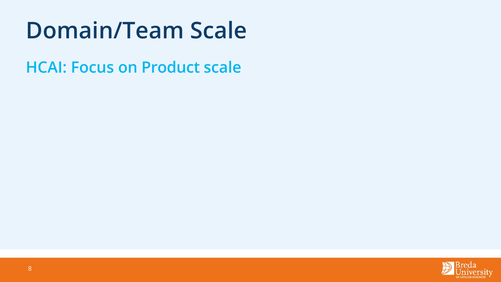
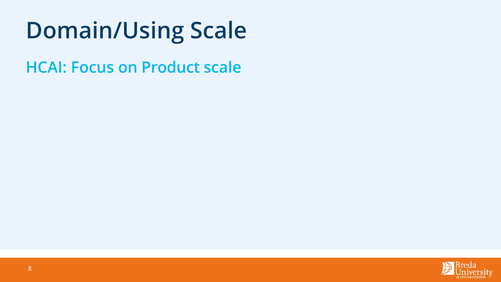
Domain/Team: Domain/Team -> Domain/Using (105, 31)
